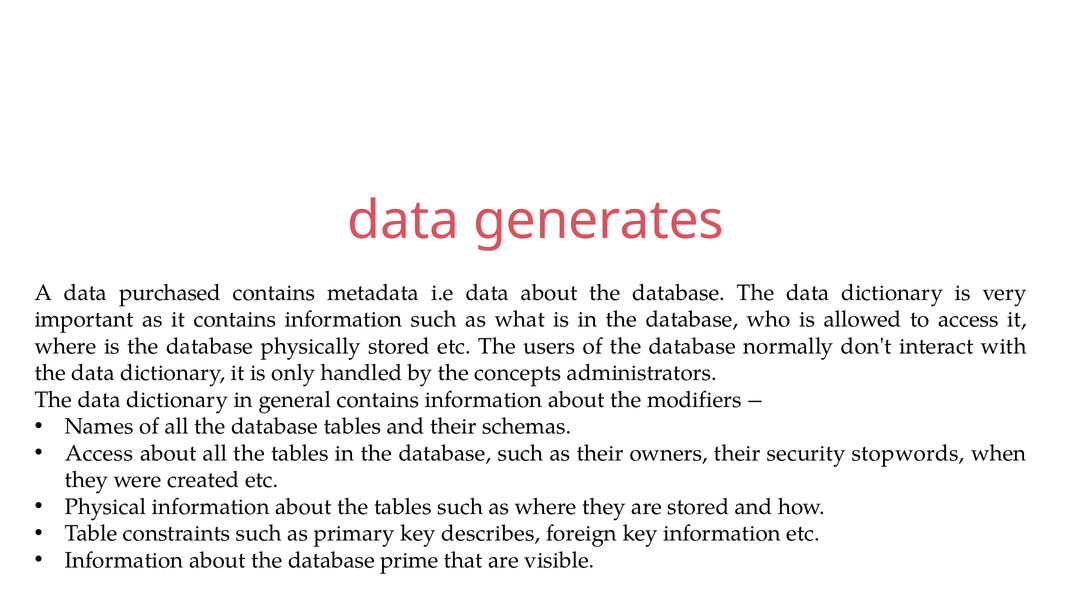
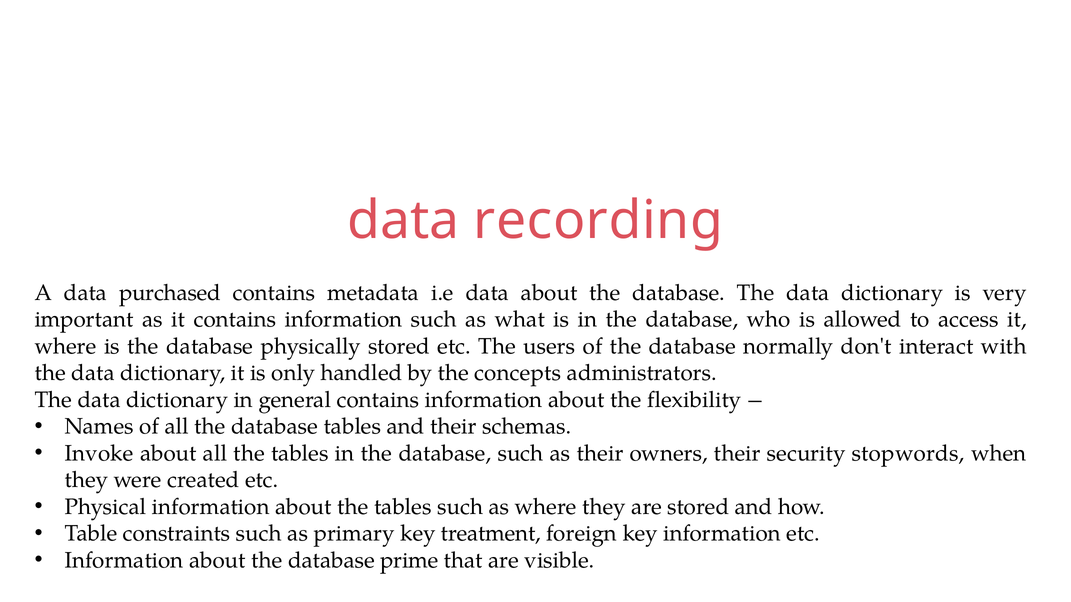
generates: generates -> recording (598, 221)
modifiers: modifiers -> flexibility (694, 400)
Access: Access -> Invoke (99, 454)
describes: describes -> treatment (491, 534)
